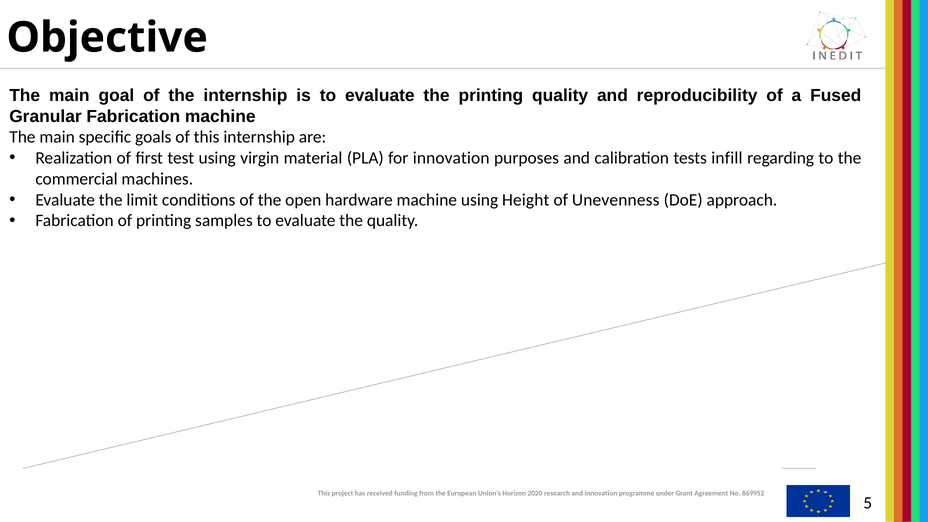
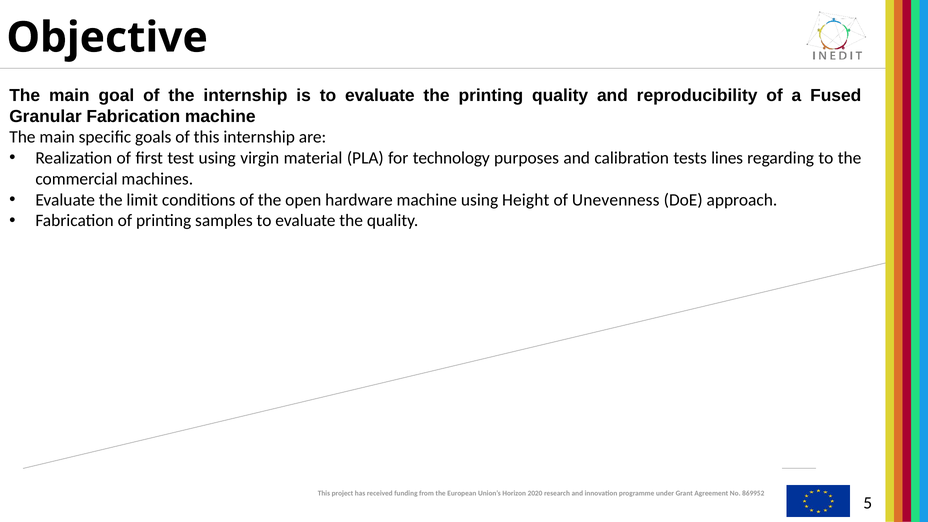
for innovation: innovation -> technology (451, 158)
infill: infill -> lines (727, 158)
